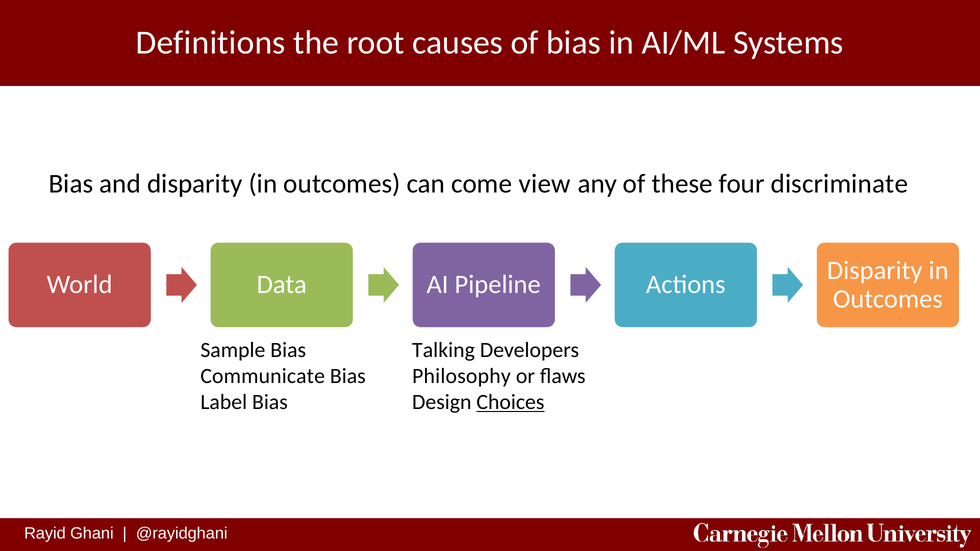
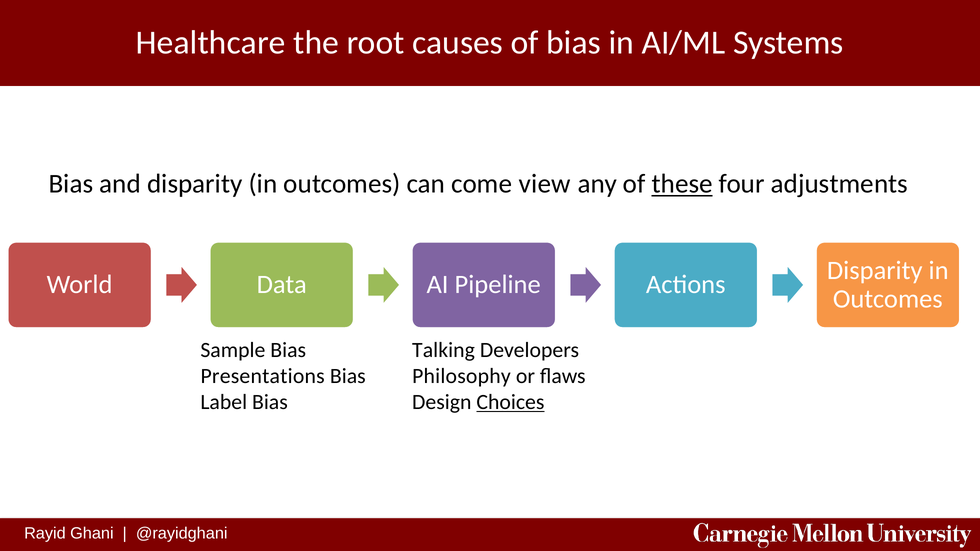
Definitions: Definitions -> Healthcare (211, 43)
these underline: none -> present (682, 184)
discriminate: discriminate -> adjustments (839, 184)
Communicate: Communicate -> Presentations (263, 376)
